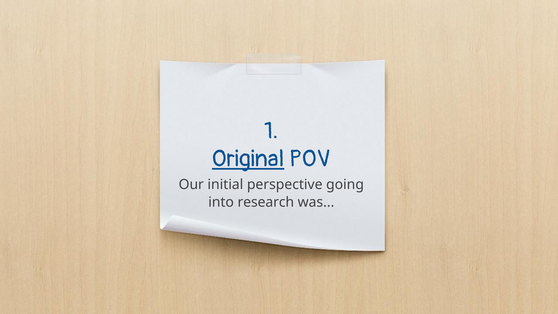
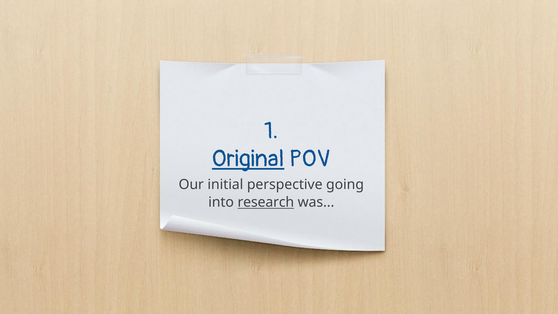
research underline: none -> present (266, 202)
